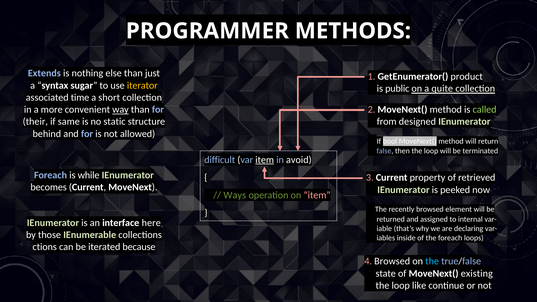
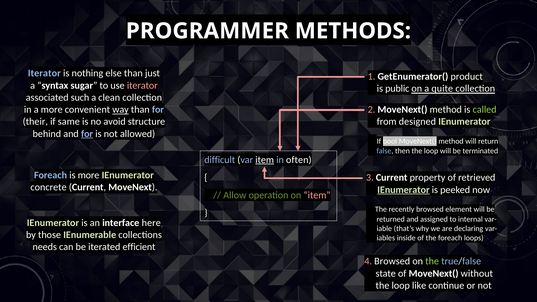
Extends: Extends -> Iterator (44, 73)
iterator colour: yellow -> pink (142, 85)
time: time -> such (80, 98)
short: short -> clean (109, 98)
static: static -> avoid (115, 122)
for underline: none -> present (87, 134)
avoid: avoid -> often (299, 160)
is while: while -> more (89, 175)
becomes: becomes -> concrete (49, 187)
IEnumerator underline: none -> present (403, 190)
Ways: Ways -> Allow (235, 195)
ctions: ctions -> needs (45, 247)
because: because -> efficient (139, 247)
the colour: light blue -> light green (432, 261)
existing: existing -> without (477, 273)
